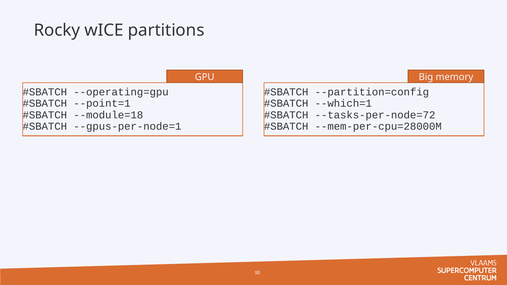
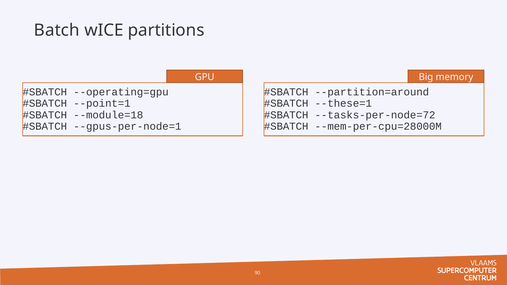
Rocky: Rocky -> Batch (57, 30)
--partition=config: --partition=config -> --partition=around (372, 92)
--which=1: --which=1 -> --these=1 (343, 104)
